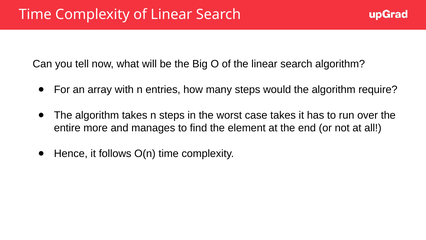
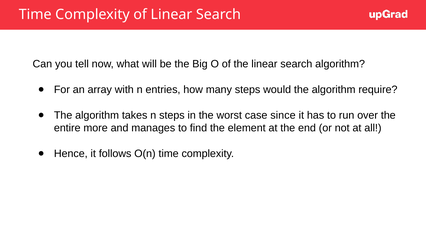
case takes: takes -> since (283, 115)
